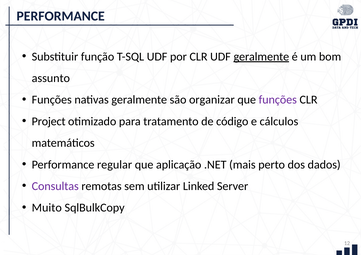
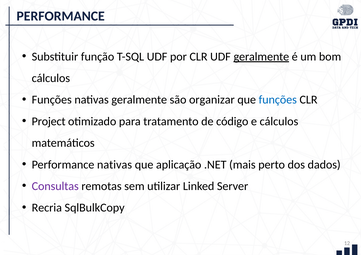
assunto: assunto -> cálculos (51, 78)
funções colour: purple -> blue (278, 100)
Performance regular: regular -> nativas (115, 165)
Muito: Muito -> Recria (47, 208)
